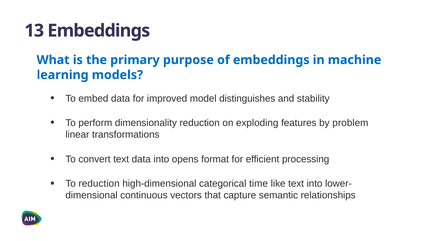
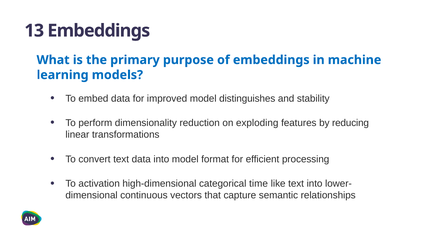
problem: problem -> reducing (350, 123)
into opens: opens -> model (185, 159)
To reduction: reduction -> activation (99, 183)
